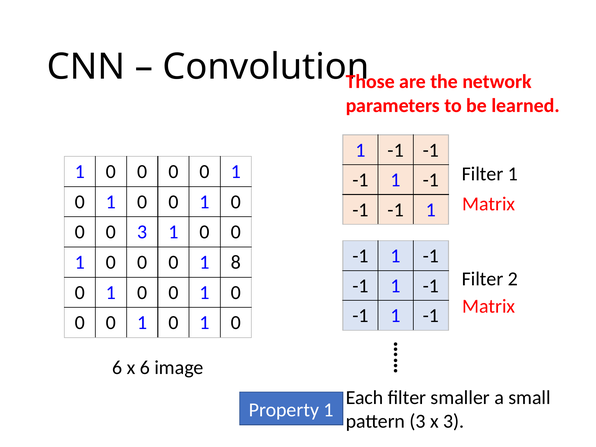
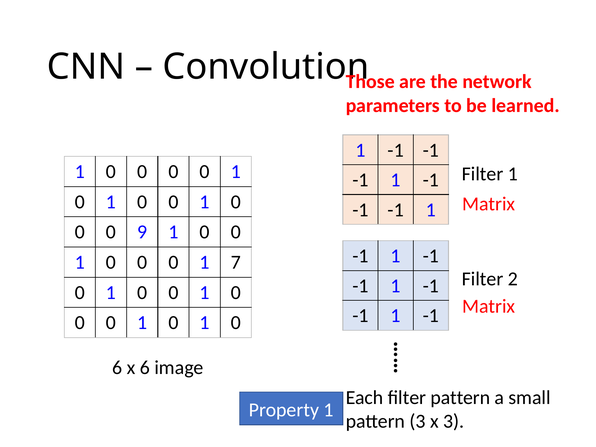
0 3: 3 -> 9 (142, 232)
8: 8 -> 7 (236, 262)
filter smaller: smaller -> pattern (460, 398)
